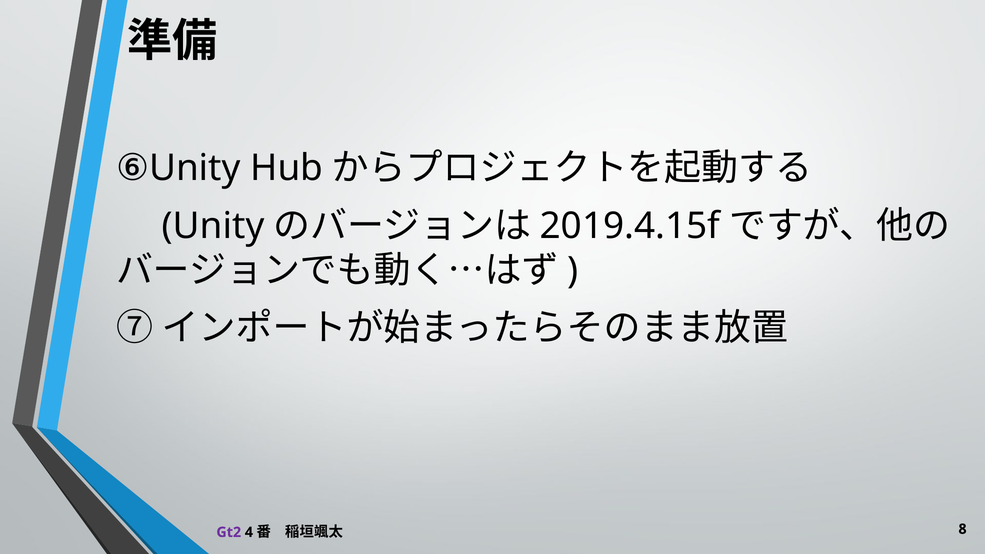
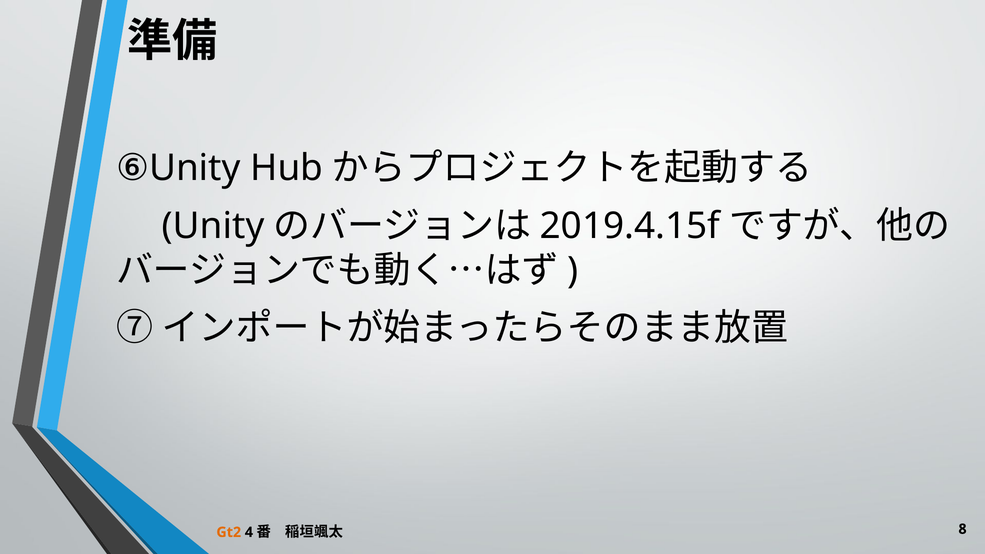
Gt2 colour: purple -> orange (229, 532)
